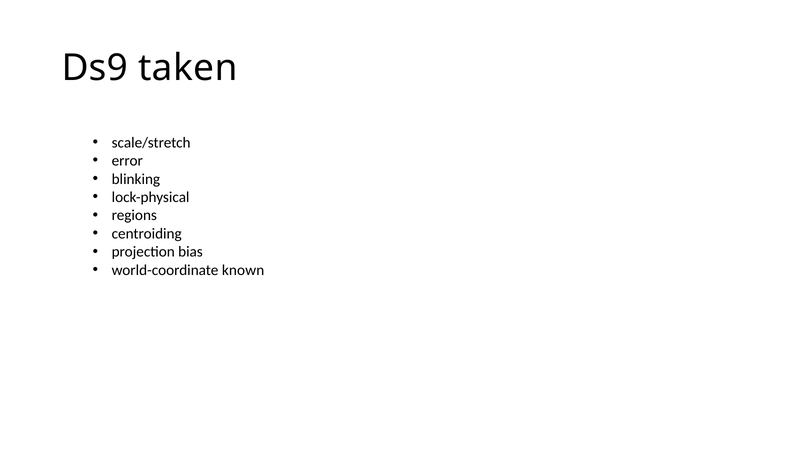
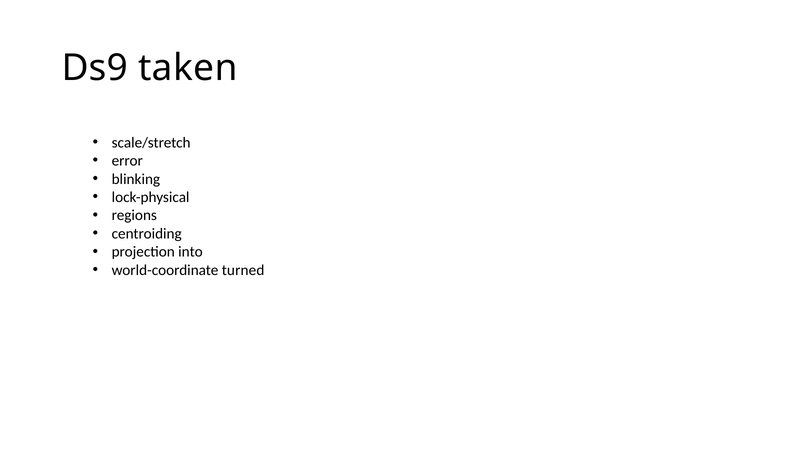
bias: bias -> into (190, 252)
known: known -> turned (243, 270)
